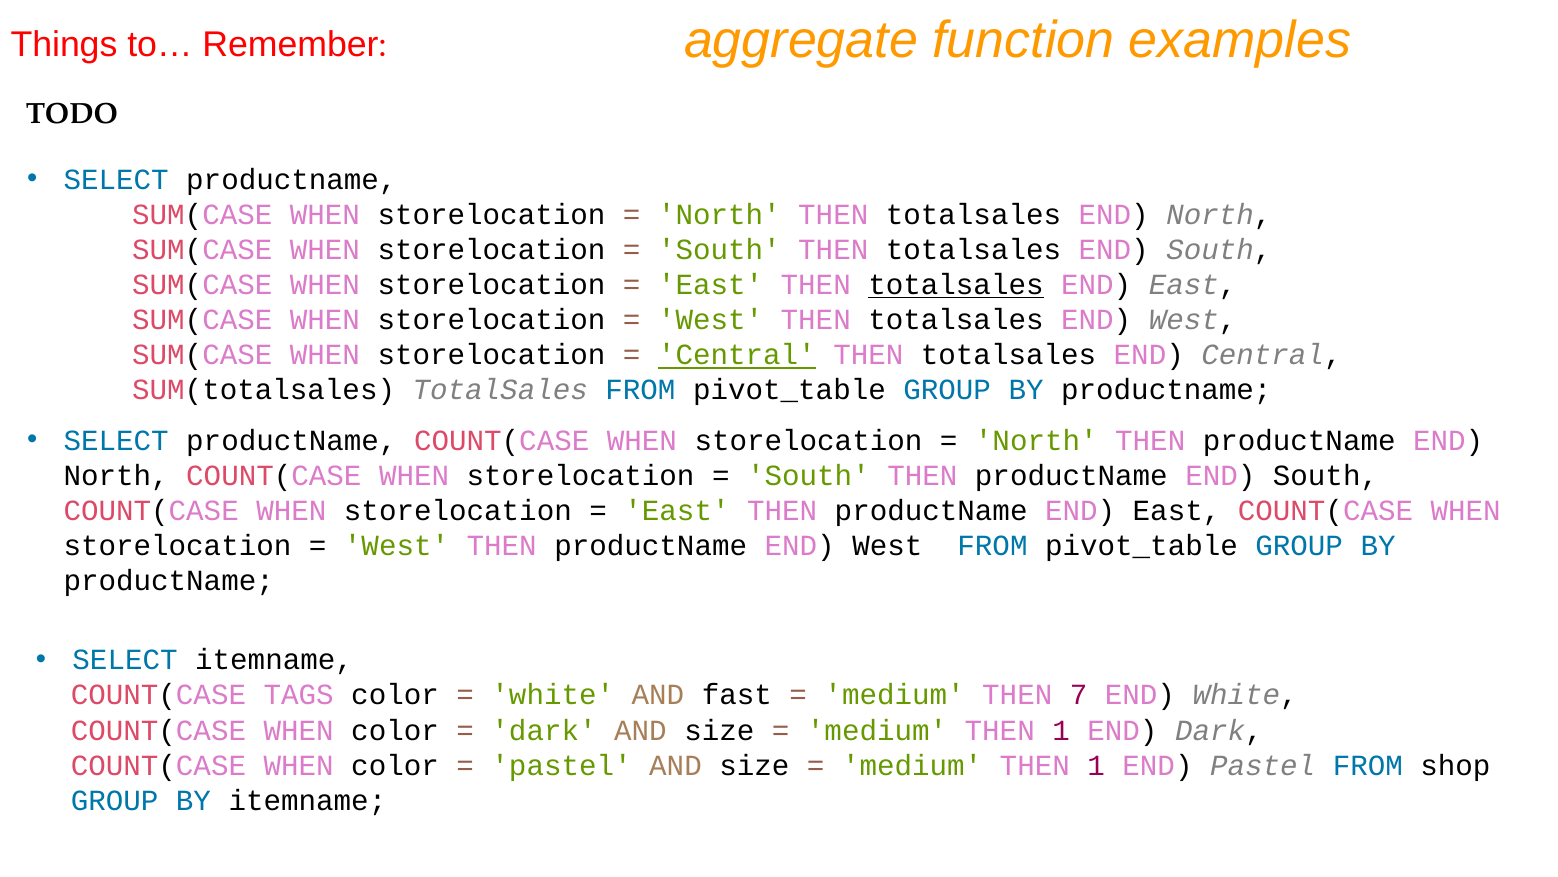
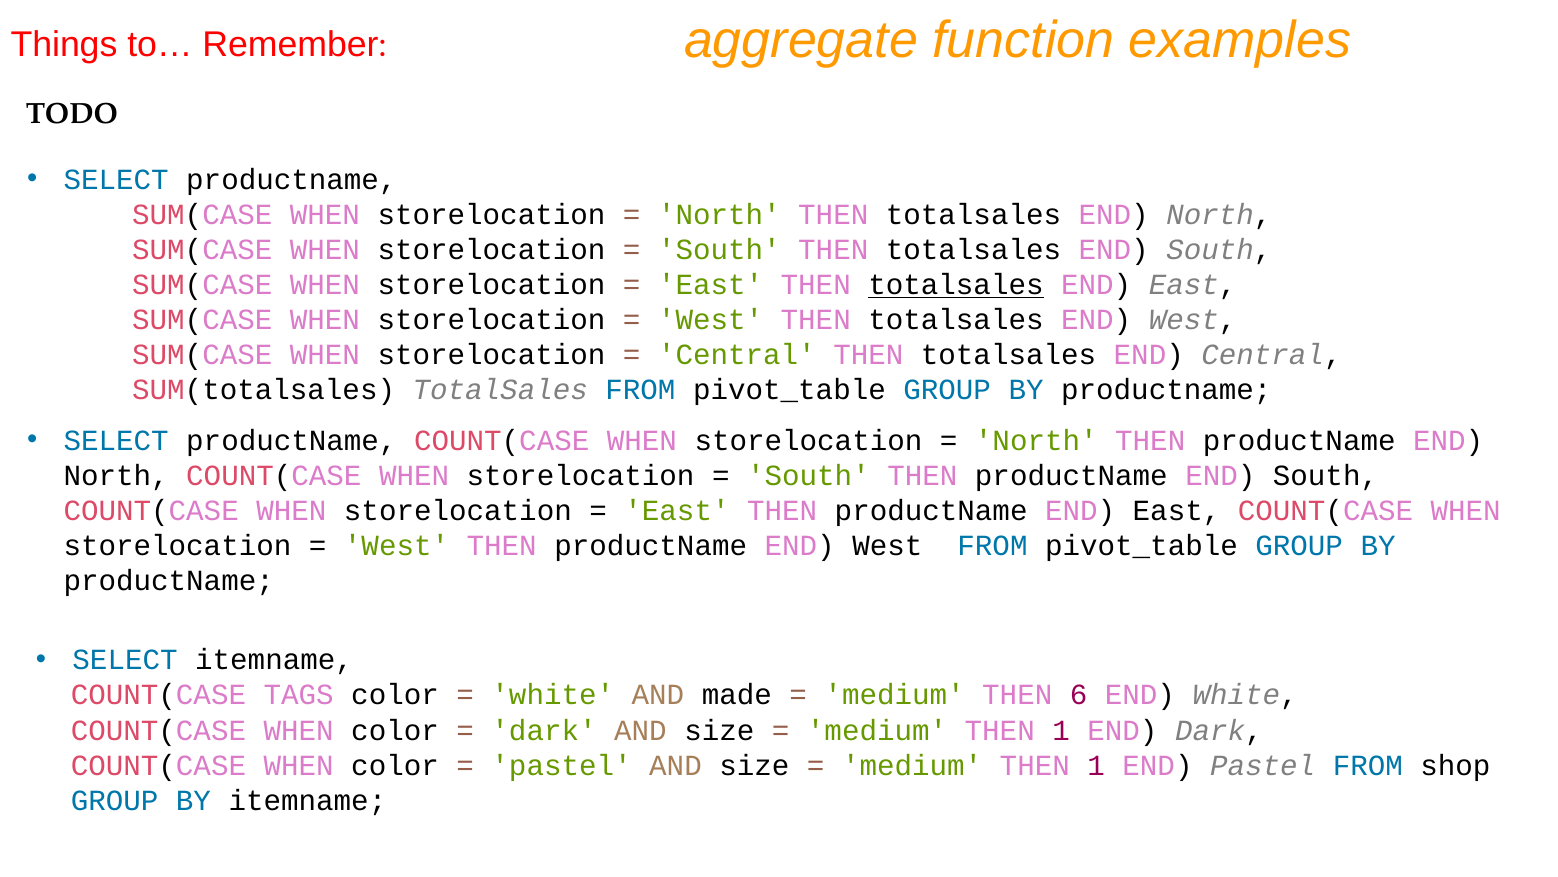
Central underline: present -> none (737, 355)
fast: fast -> made (737, 695)
7: 7 -> 6 (1079, 695)
